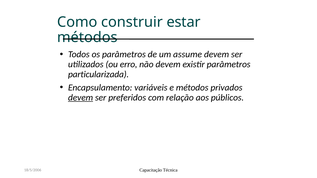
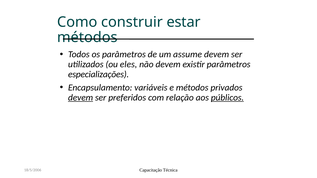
erro: erro -> eles (129, 64)
particularizada: particularizada -> especializações (99, 74)
públicos underline: none -> present (227, 98)
